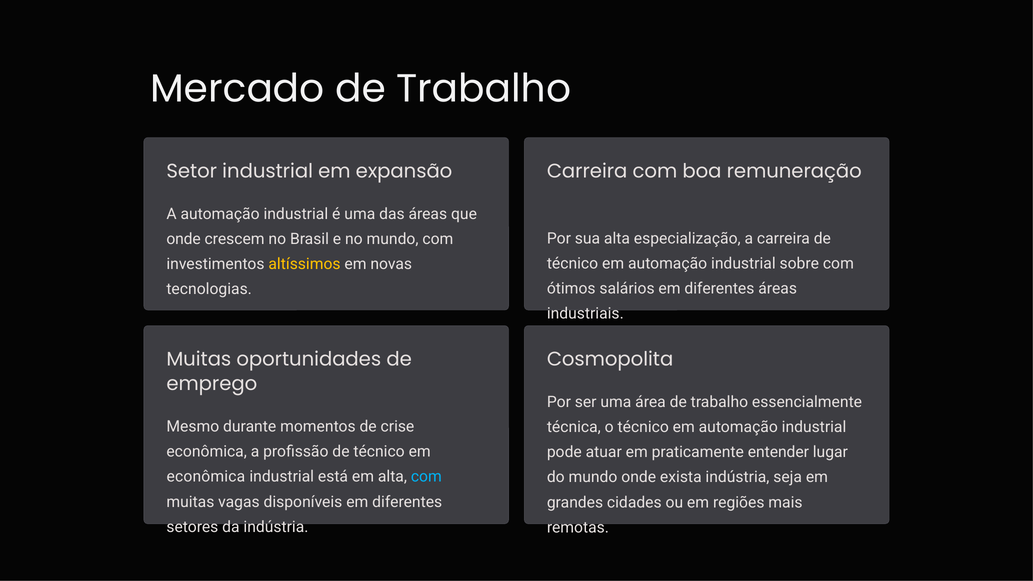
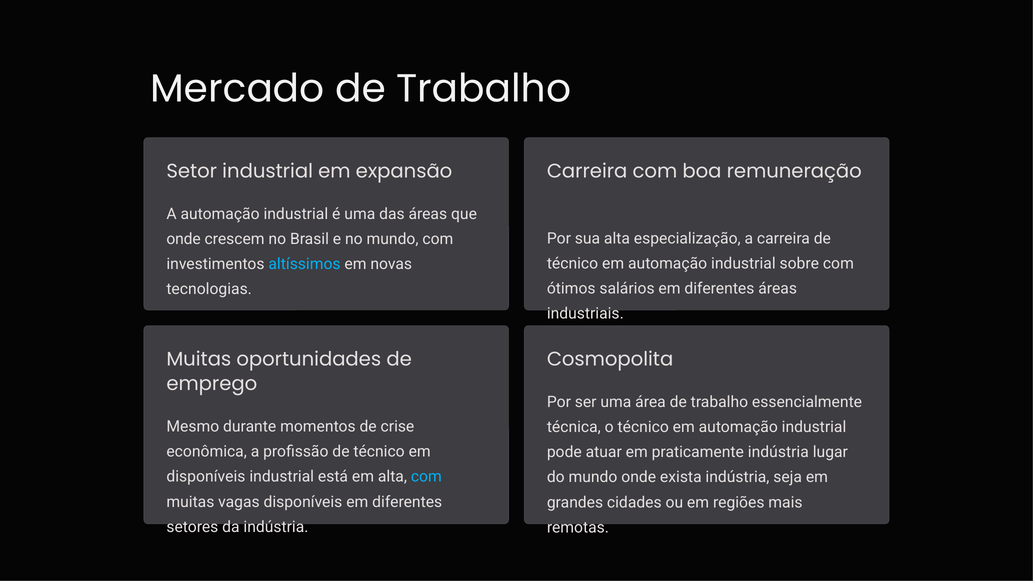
altíssimos colour: yellow -> light blue (304, 264)
praticamente entender: entender -> indústria (778, 452)
econômica: econômica -> disponíveis (206, 477)
